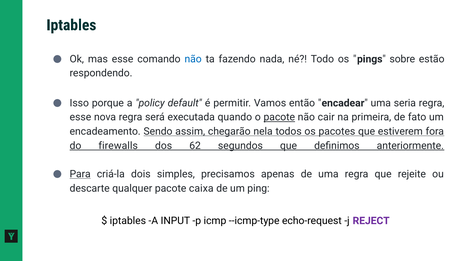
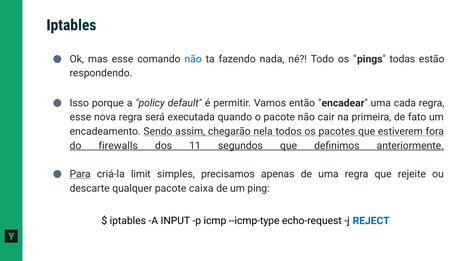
sobre: sobre -> todas (402, 59)
seria: seria -> cada (405, 103)
pacote underline: present -> none (279, 117)
62: 62 -> 11 (195, 146)
dois: dois -> limit (141, 174)
REJECT colour: purple -> blue (371, 221)
